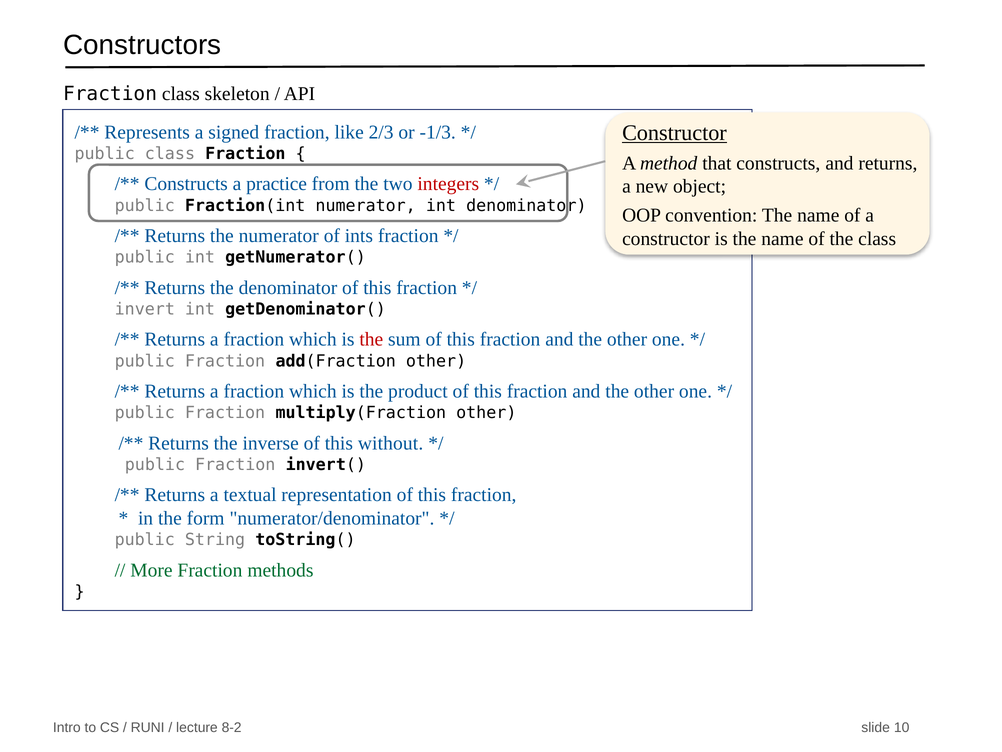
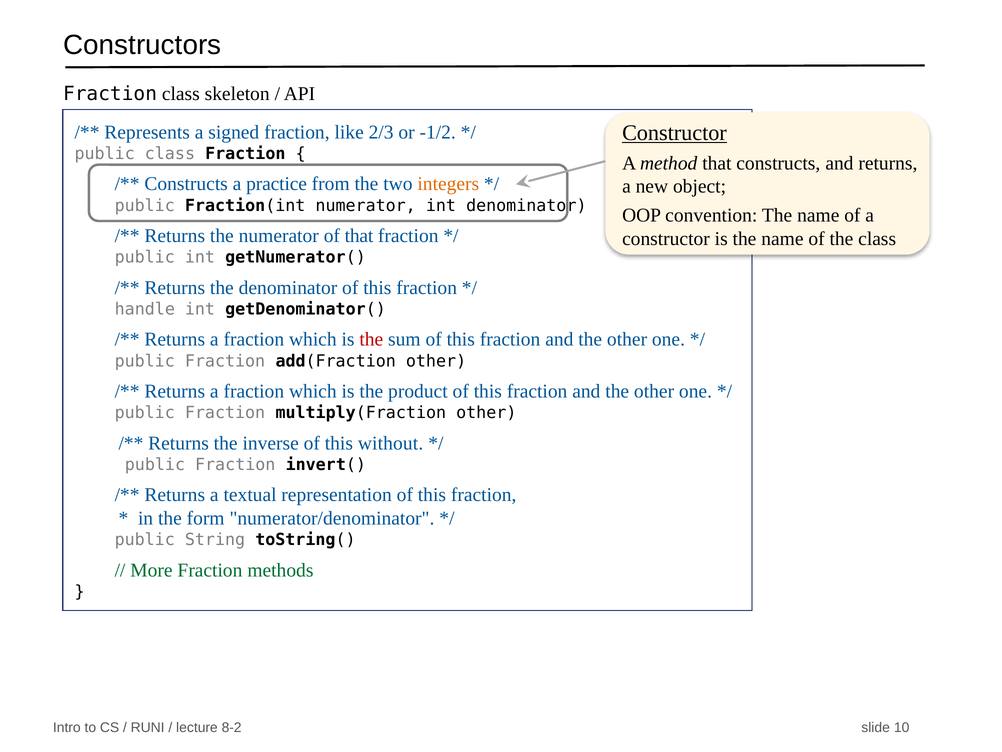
-1/3: -1/3 -> -1/2 (438, 132)
integers colour: red -> orange (448, 184)
of ints: ints -> that (359, 236)
invert: invert -> handle (145, 309)
